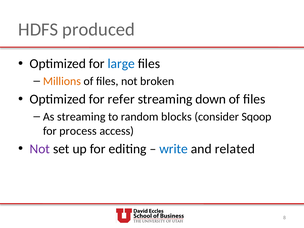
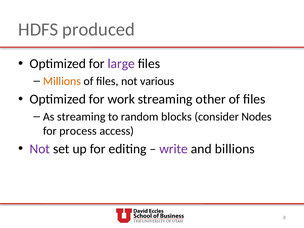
large colour: blue -> purple (121, 64)
broken: broken -> various (157, 81)
refer: refer -> work (121, 99)
down: down -> other (211, 99)
Sqoop: Sqoop -> Nodes (256, 117)
write colour: blue -> purple (174, 149)
related: related -> billions (235, 149)
